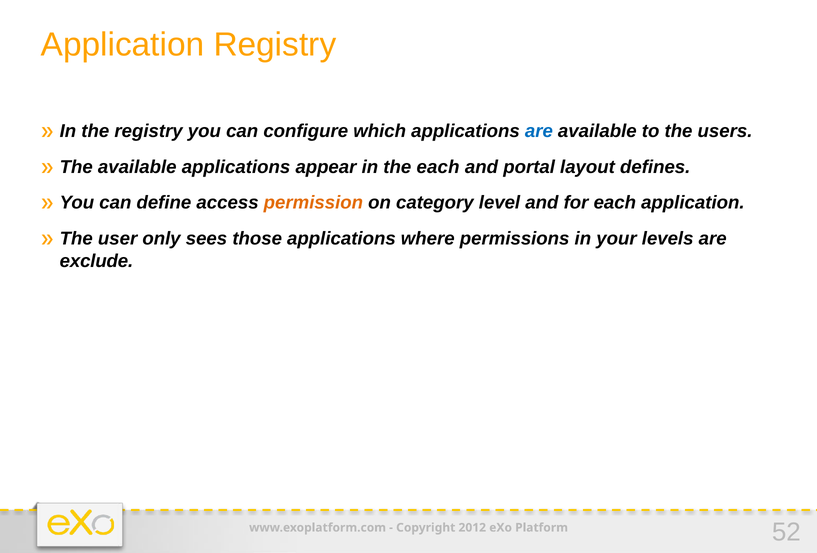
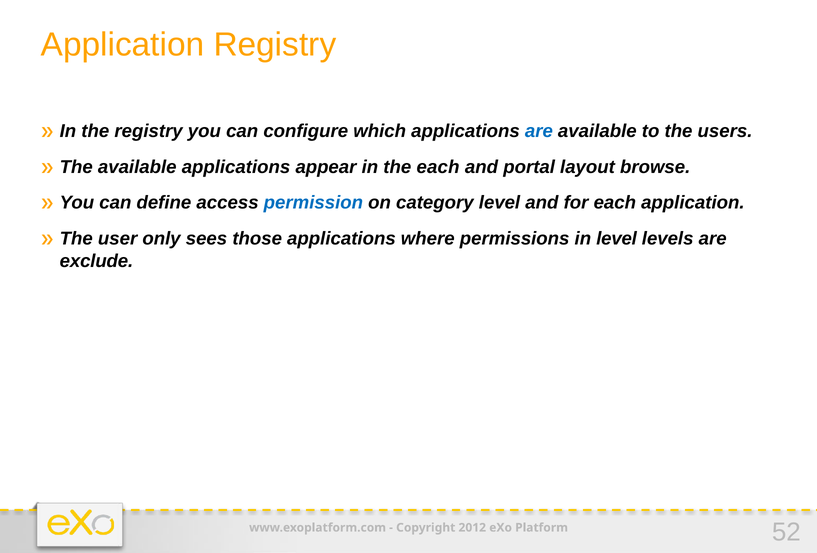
defines: defines -> browse (655, 167)
permission colour: orange -> blue (313, 203)
in your: your -> level (617, 239)
